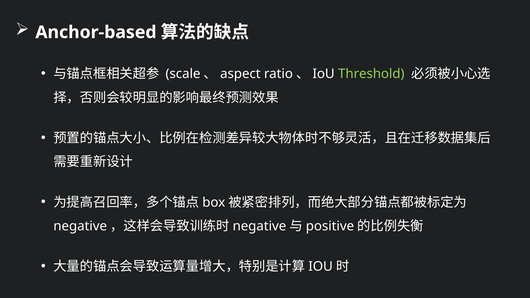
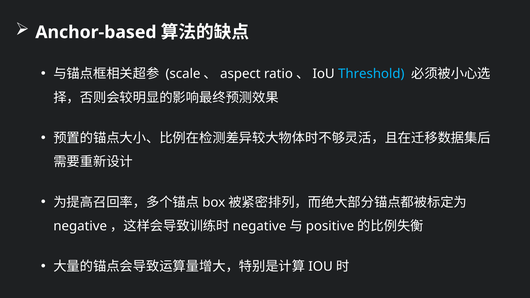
Threshold colour: light green -> light blue (371, 74)
